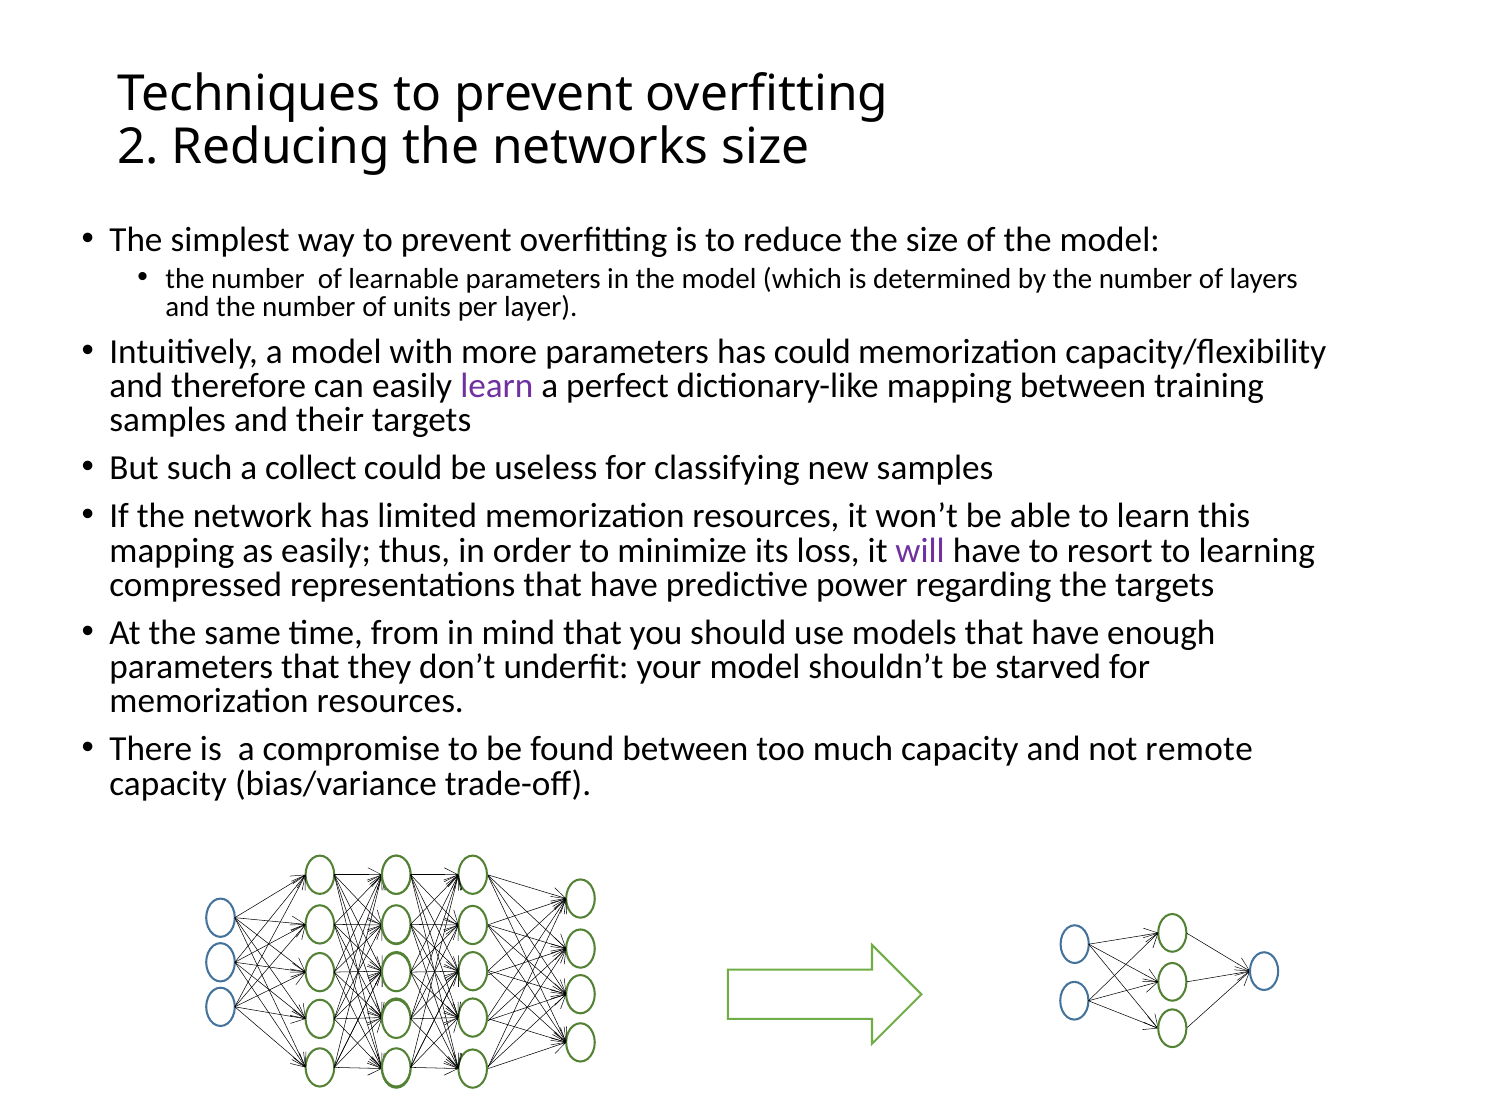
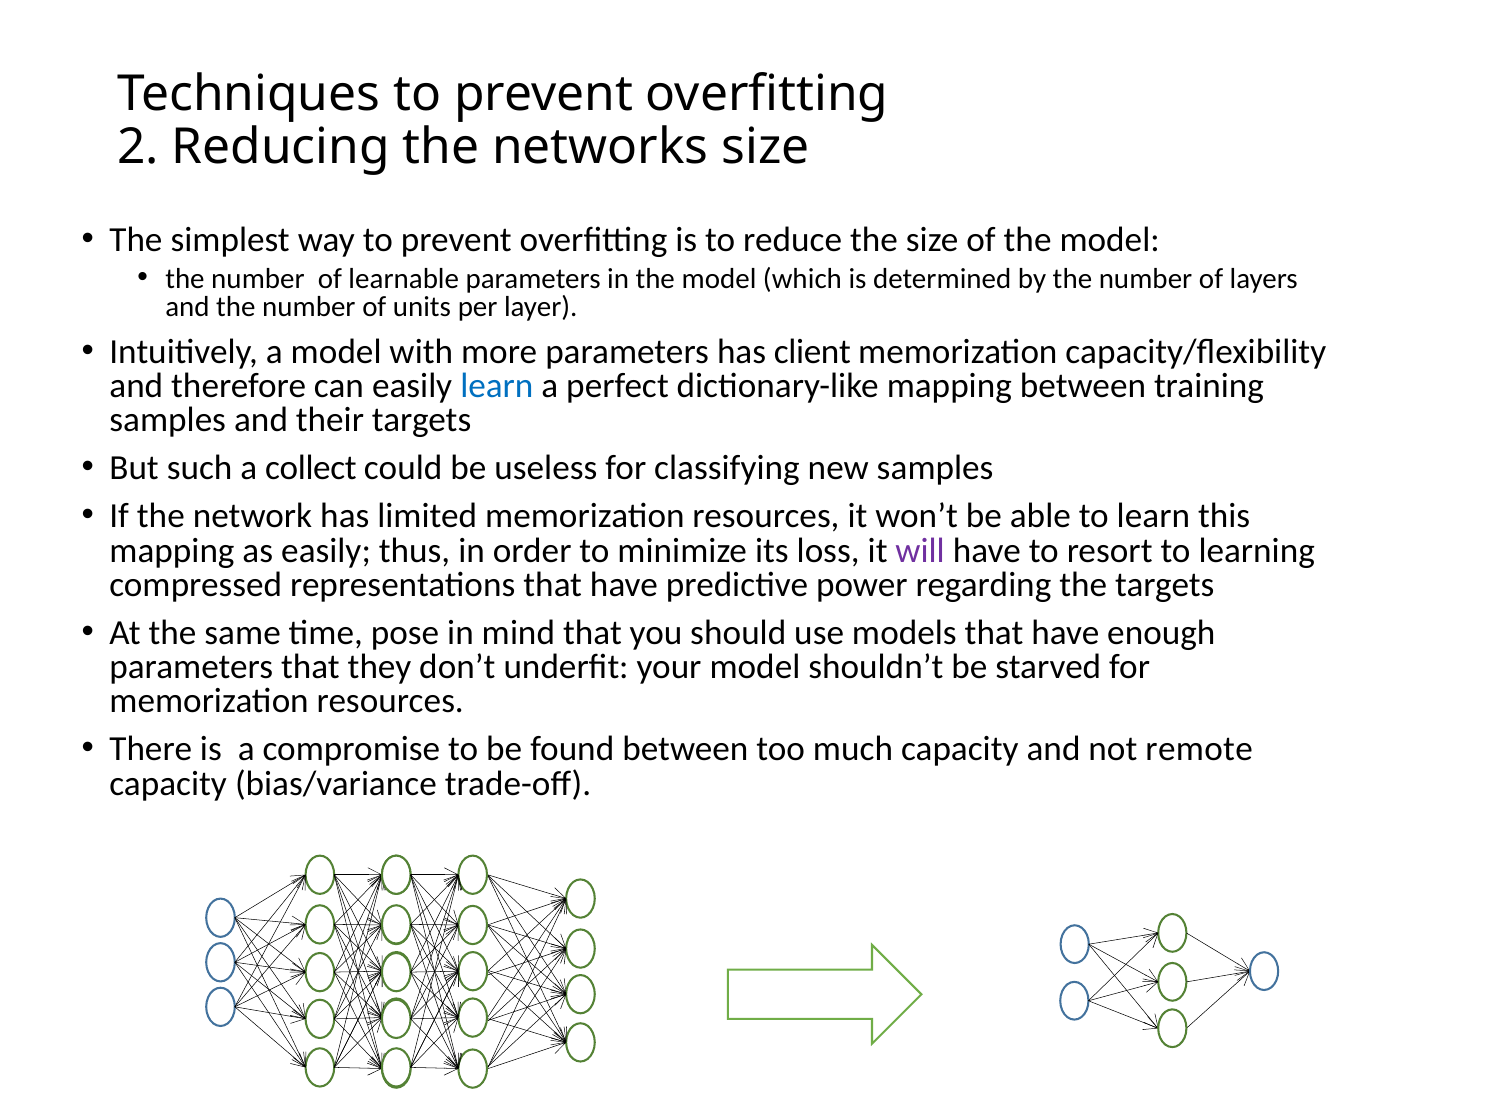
has could: could -> client (812, 352)
learn colour: purple -> blue (497, 386)
from: from -> pose (405, 633)
